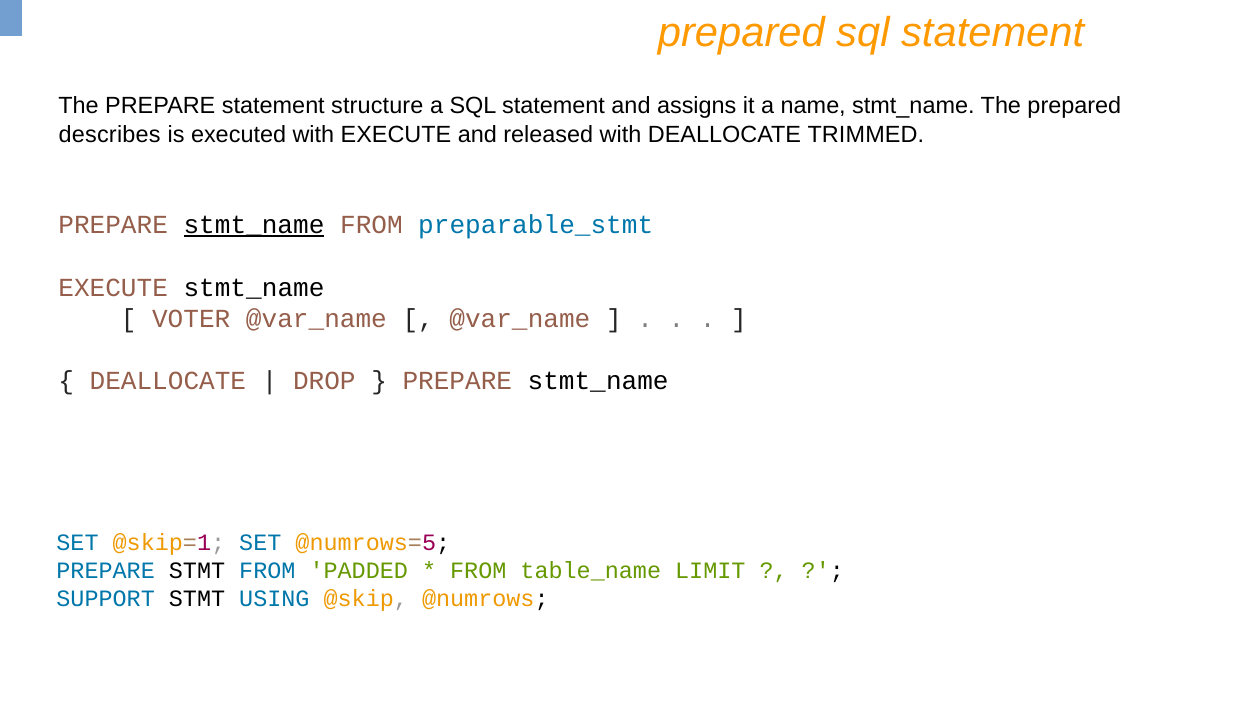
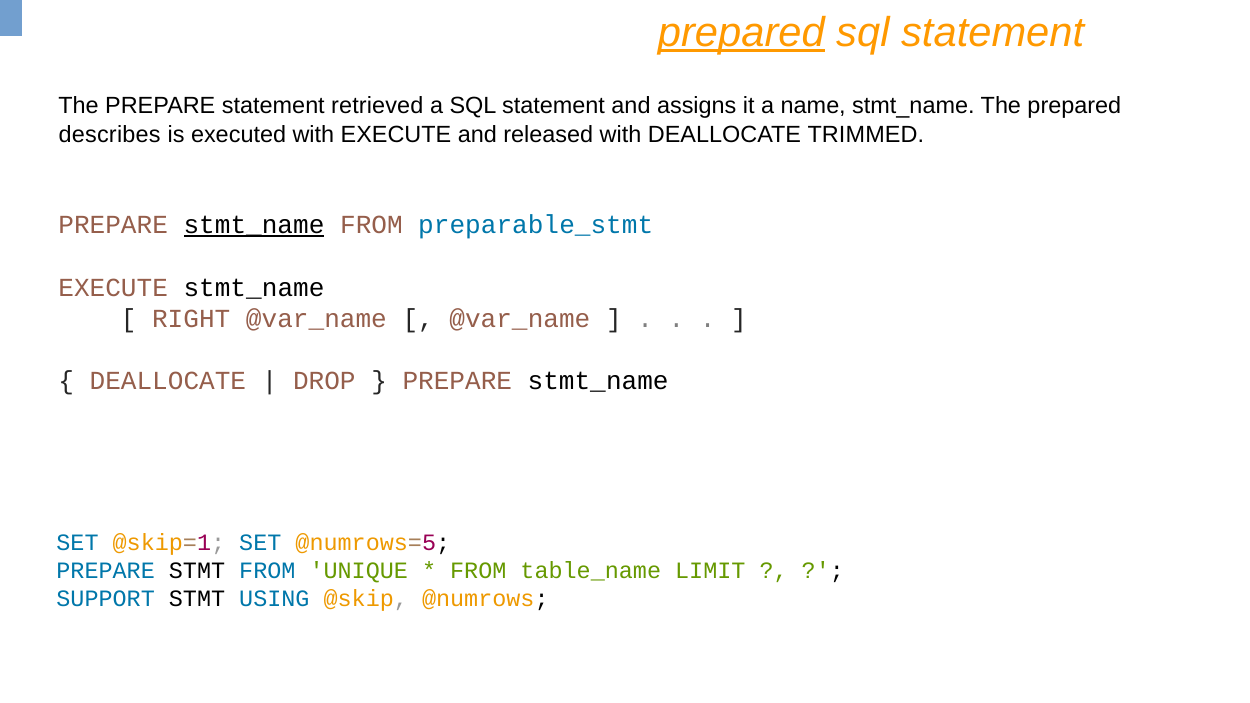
prepared underline: none -> present (741, 33)
structure: structure -> retrieved (377, 106)
VOTER: VOTER -> RIGHT (191, 319)
PADDED: PADDED -> UNIQUE (359, 571)
